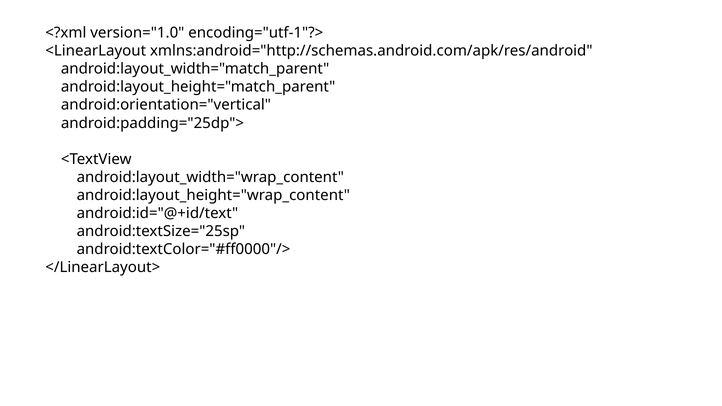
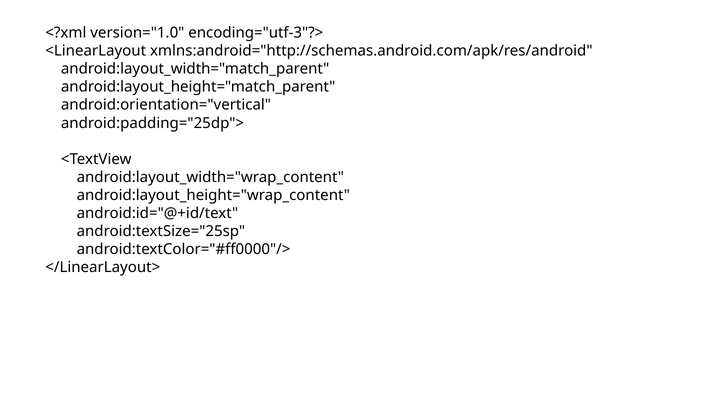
encoding="utf-1"?>: encoding="utf-1"?> -> encoding="utf-3"?> (256, 33)
